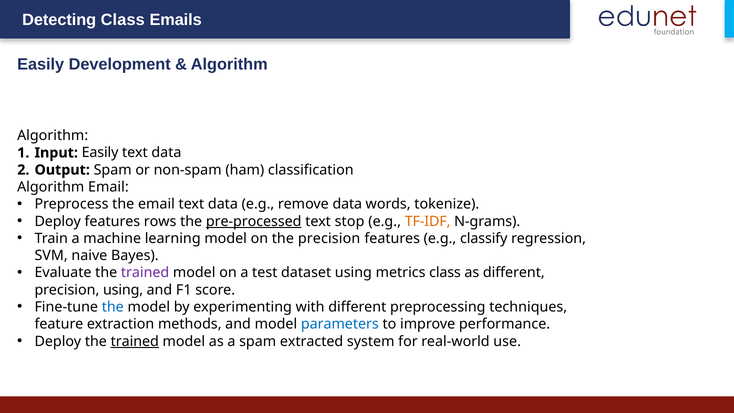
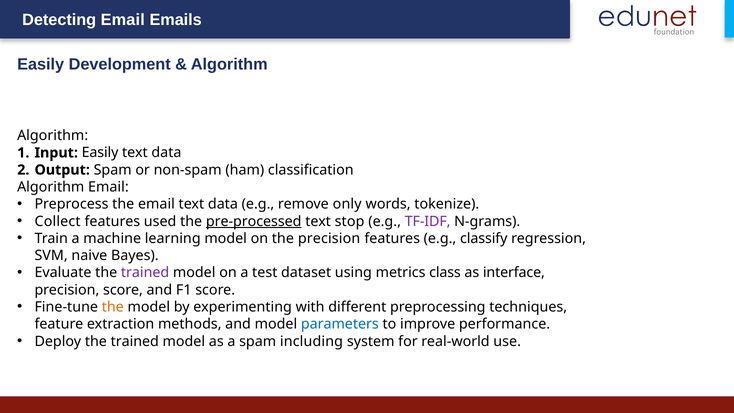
Class: Class -> Email (123, 20)
remove data: data -> only (347, 204)
Deploy: Deploy -> Collect (58, 221)
rows: rows -> used (160, 221)
TF-IDF colour: orange -> purple (428, 221)
as different: different -> interface (514, 273)
precision using: using -> score (123, 290)
the colour: blue -> orange (113, 307)
trained underline: present -> none (135, 341)
extracted: extracted -> including (311, 341)
